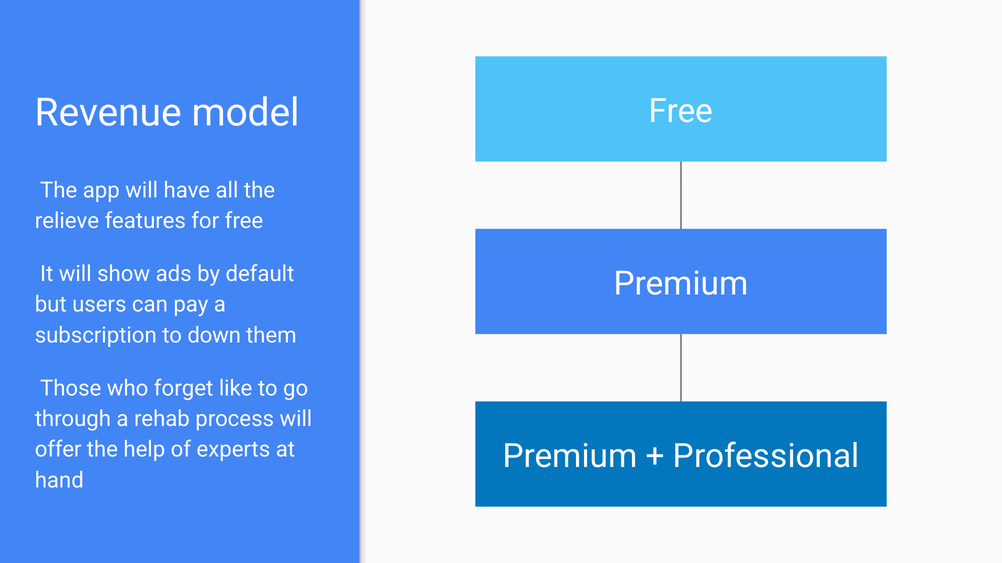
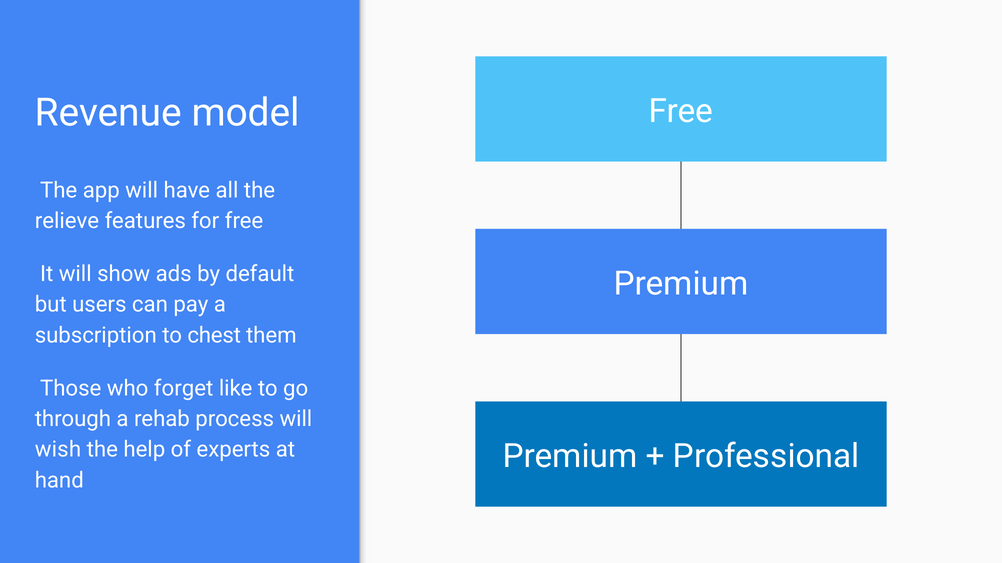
down: down -> chest (214, 336)
offer: offer -> wish (58, 450)
